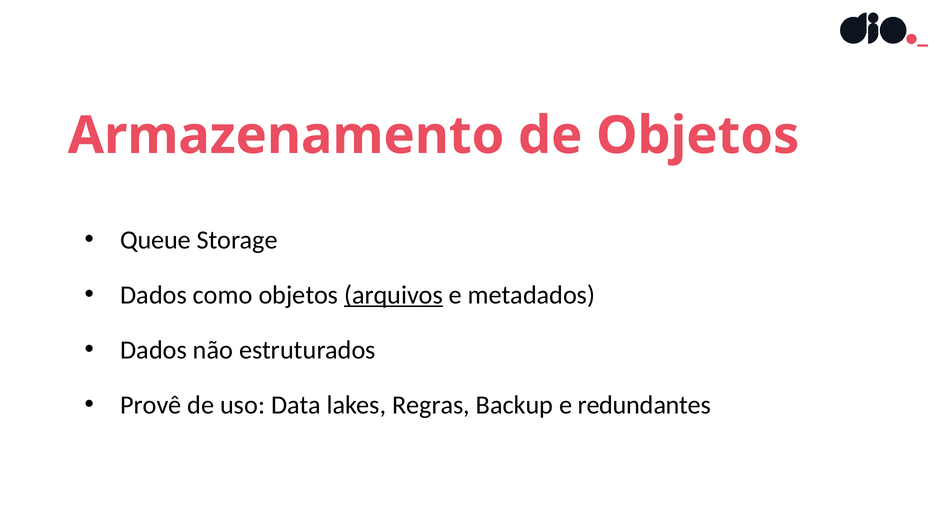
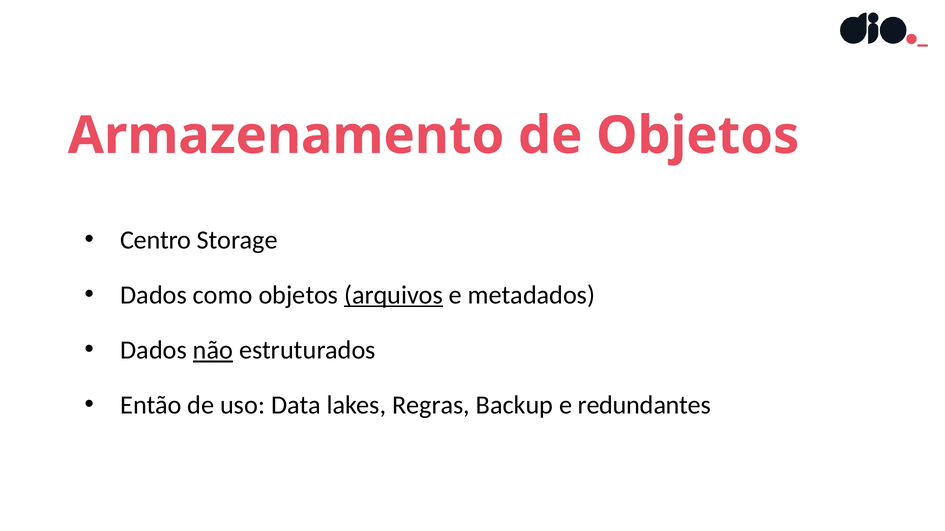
Queue: Queue -> Centro (156, 240)
não underline: none -> present (213, 351)
Provê: Provê -> Então (151, 406)
